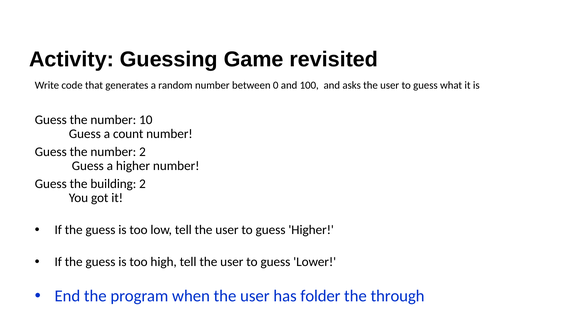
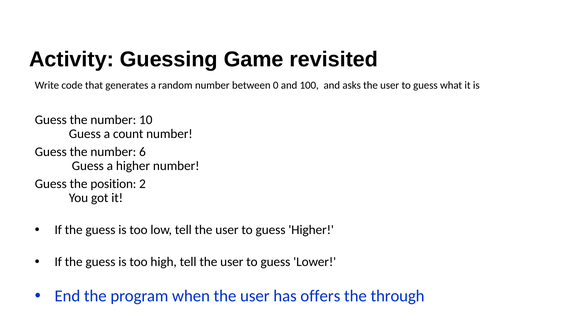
number 2: 2 -> 6 (142, 152)
building: building -> position (113, 184)
folder: folder -> offers (320, 296)
